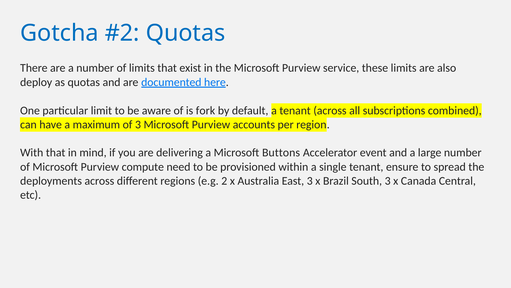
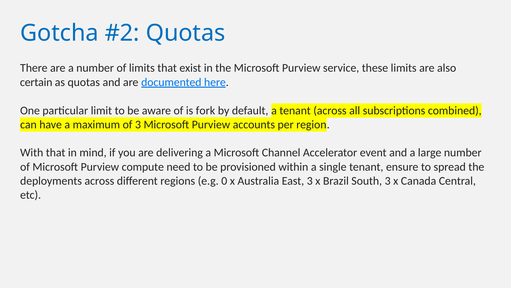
deploy: deploy -> certain (36, 82)
Buttons: Buttons -> Channel (281, 152)
2: 2 -> 0 (224, 181)
